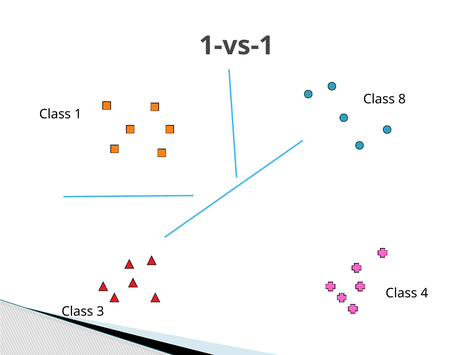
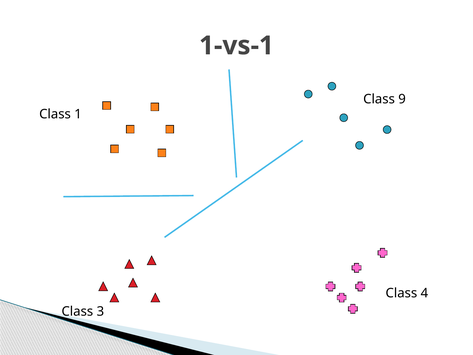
8: 8 -> 9 (402, 99)
